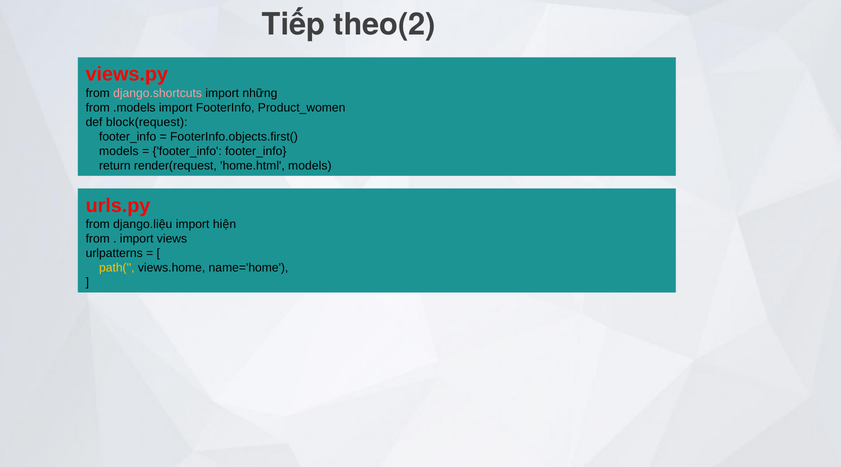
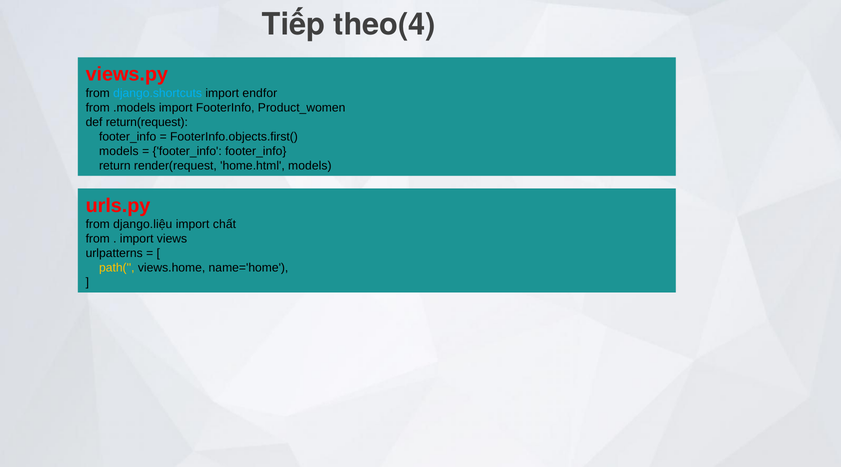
theo(2: theo(2 -> theo(4 (385, 24)
django.shortcuts colour: pink -> light blue (158, 93)
những: những -> endfor (260, 93)
block(request: block(request -> return(request (147, 122)
hiện: hiện -> chất (224, 224)
